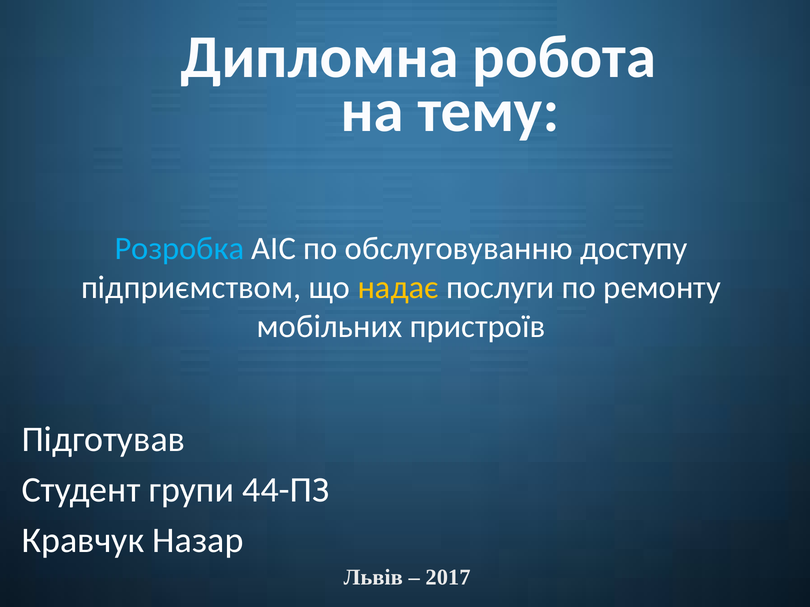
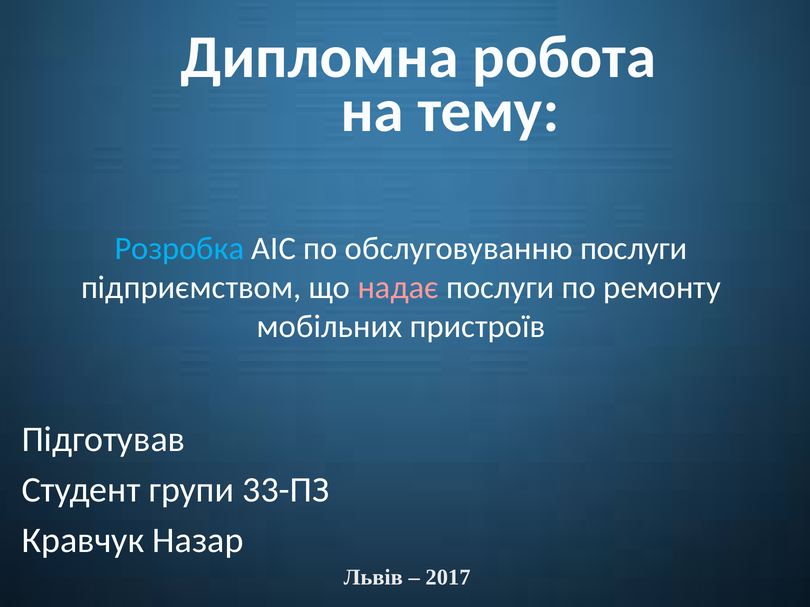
обслуговуванню доступу: доступу -> послуги (634, 249)
надає colour: yellow -> pink (398, 288)
44-ПЗ: 44-ПЗ -> 33-ПЗ (286, 490)
